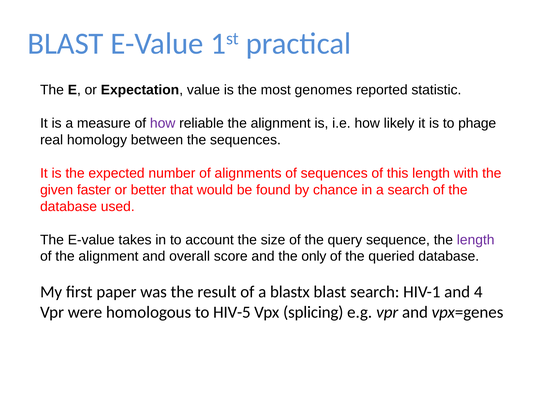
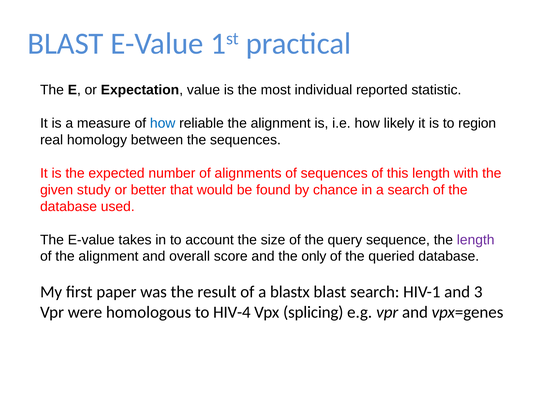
genomes: genomes -> individual (323, 90)
how colour: purple -> blue (163, 123)
phage: phage -> region (477, 123)
faster: faster -> study (94, 190)
4: 4 -> 3 (478, 291)
HIV-5: HIV-5 -> HIV-4 (232, 312)
